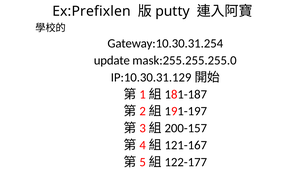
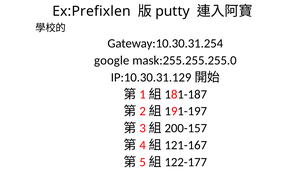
update: update -> google (112, 60)
